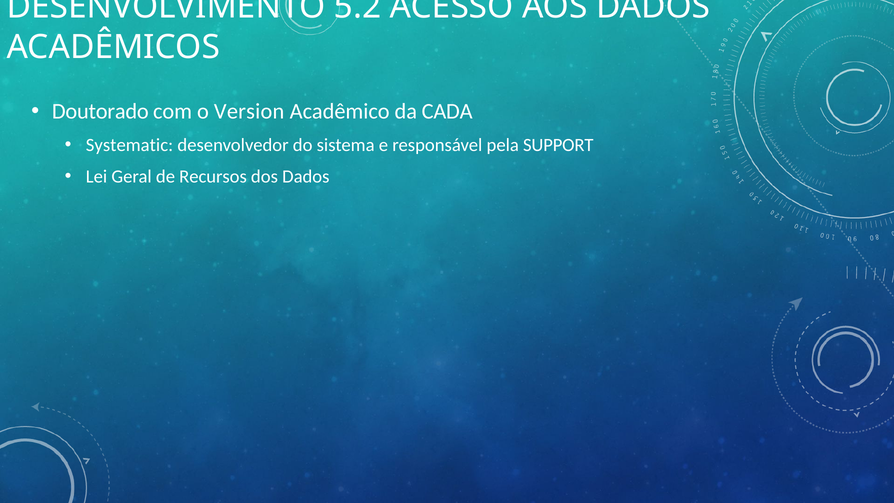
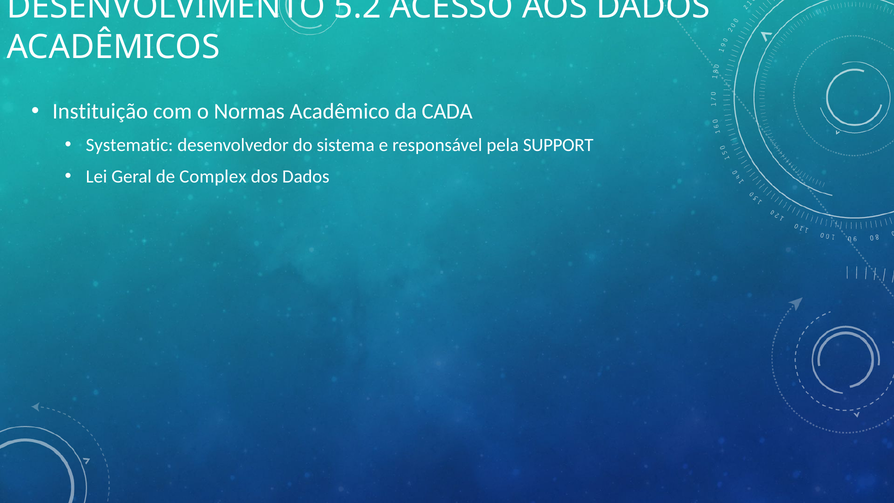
Doutorado: Doutorado -> Instituição (100, 111)
Version: Version -> Normas (249, 111)
Recursos: Recursos -> Complex (213, 177)
